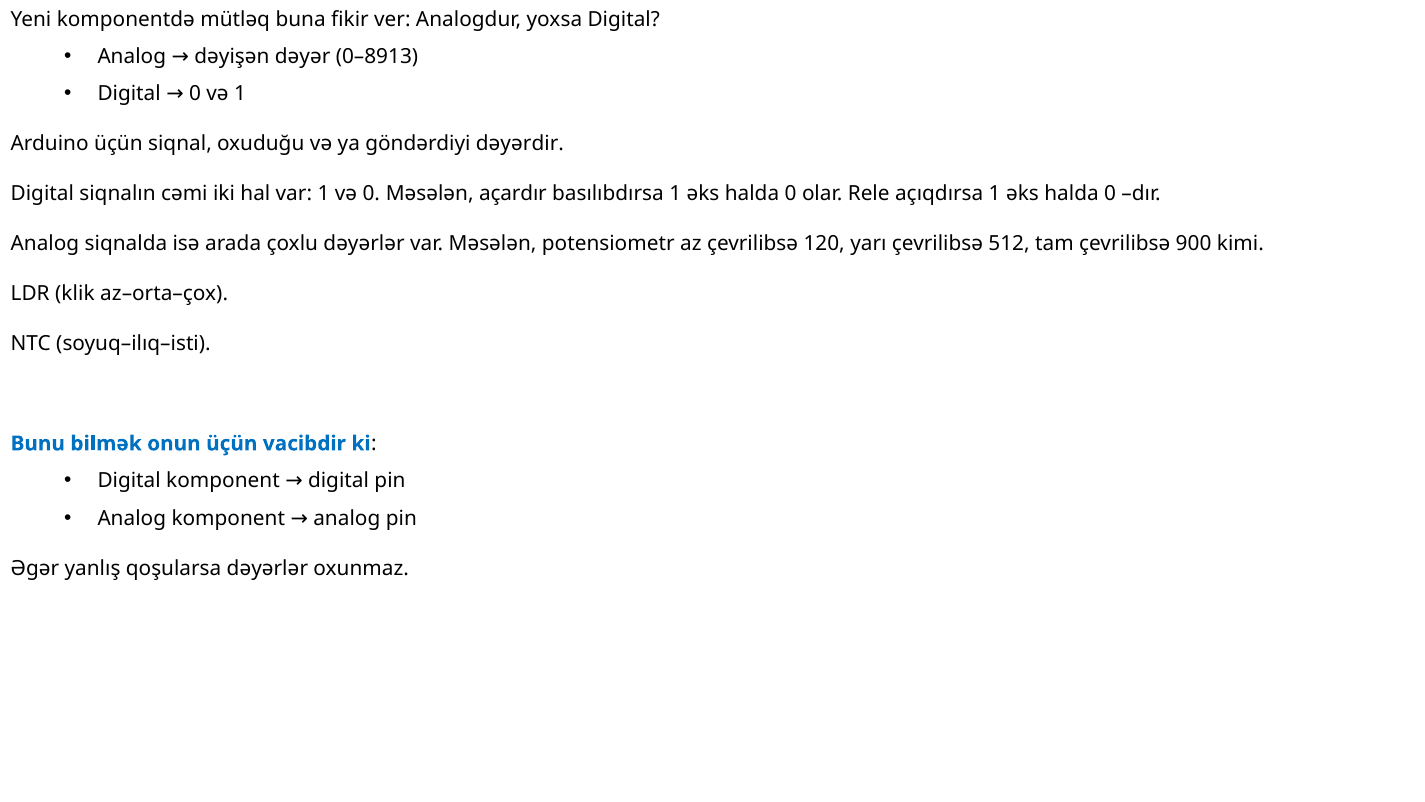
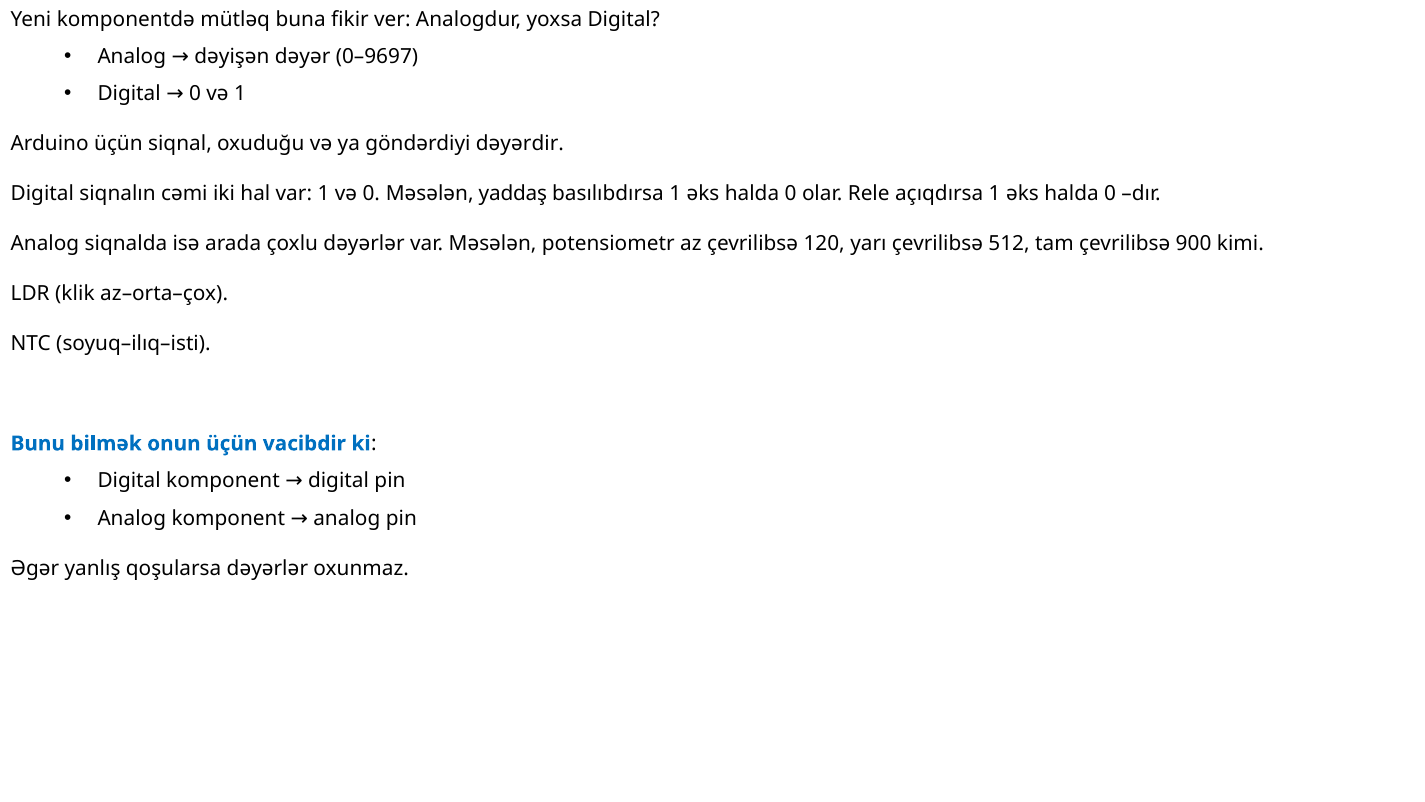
0–8913: 0–8913 -> 0–9697 (377, 57)
açardır: açardır -> yaddaş (513, 194)
